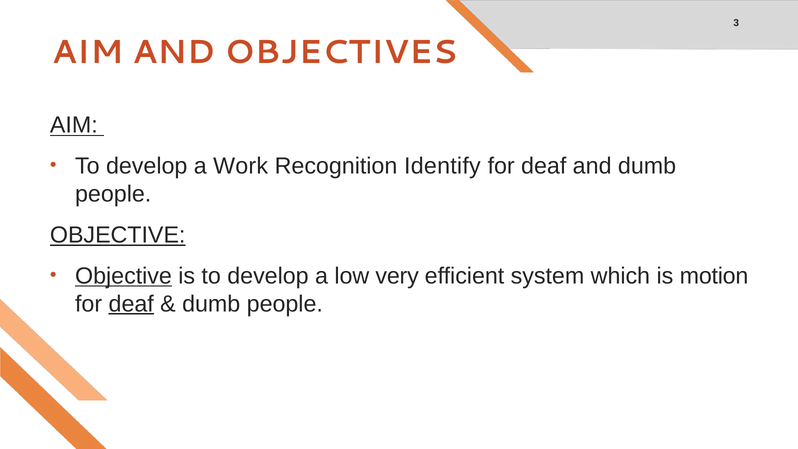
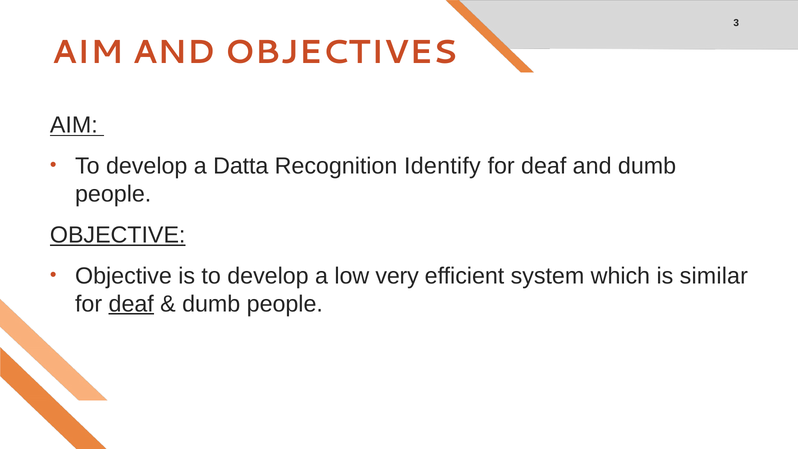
Work: Work -> Datta (241, 166)
Objective underline: present -> none (124, 276)
motion: motion -> similar (714, 276)
